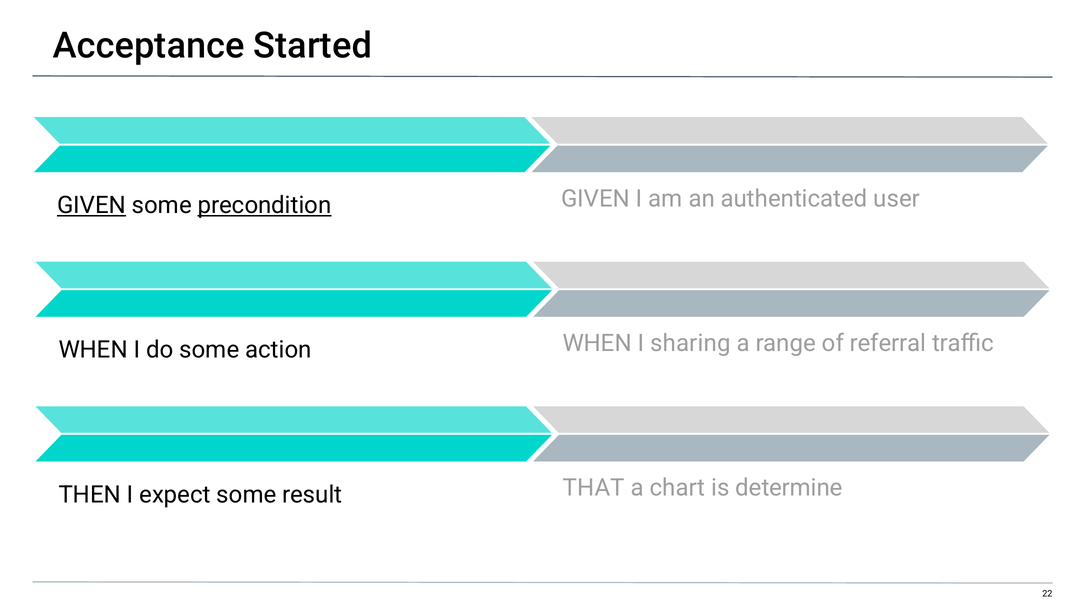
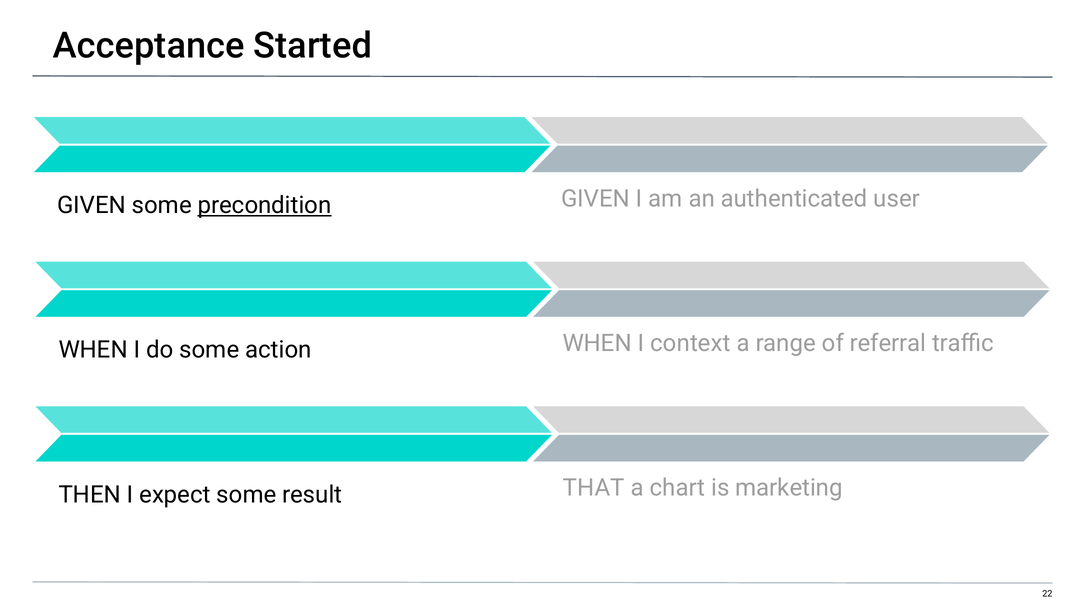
GIVEN underline: present -> none (92, 206)
sharing: sharing -> context (690, 343)
determine: determine -> marketing (789, 488)
